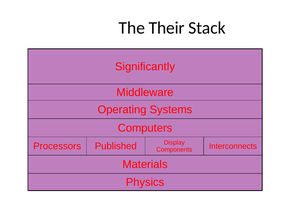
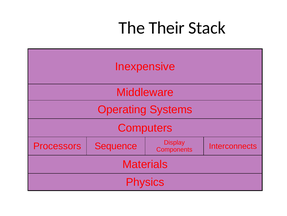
Significantly: Significantly -> Inexpensive (145, 66)
Published: Published -> Sequence (116, 146)
